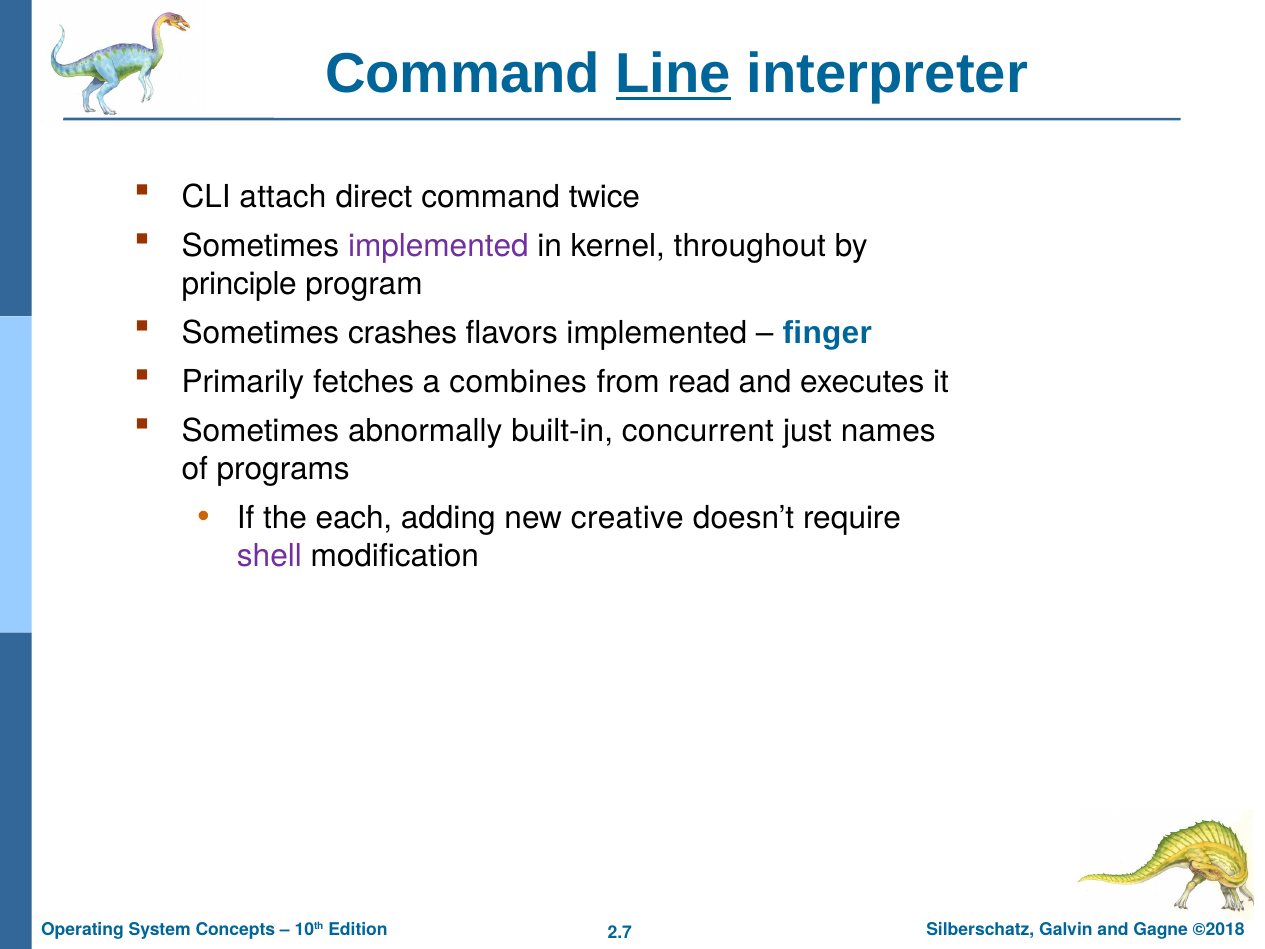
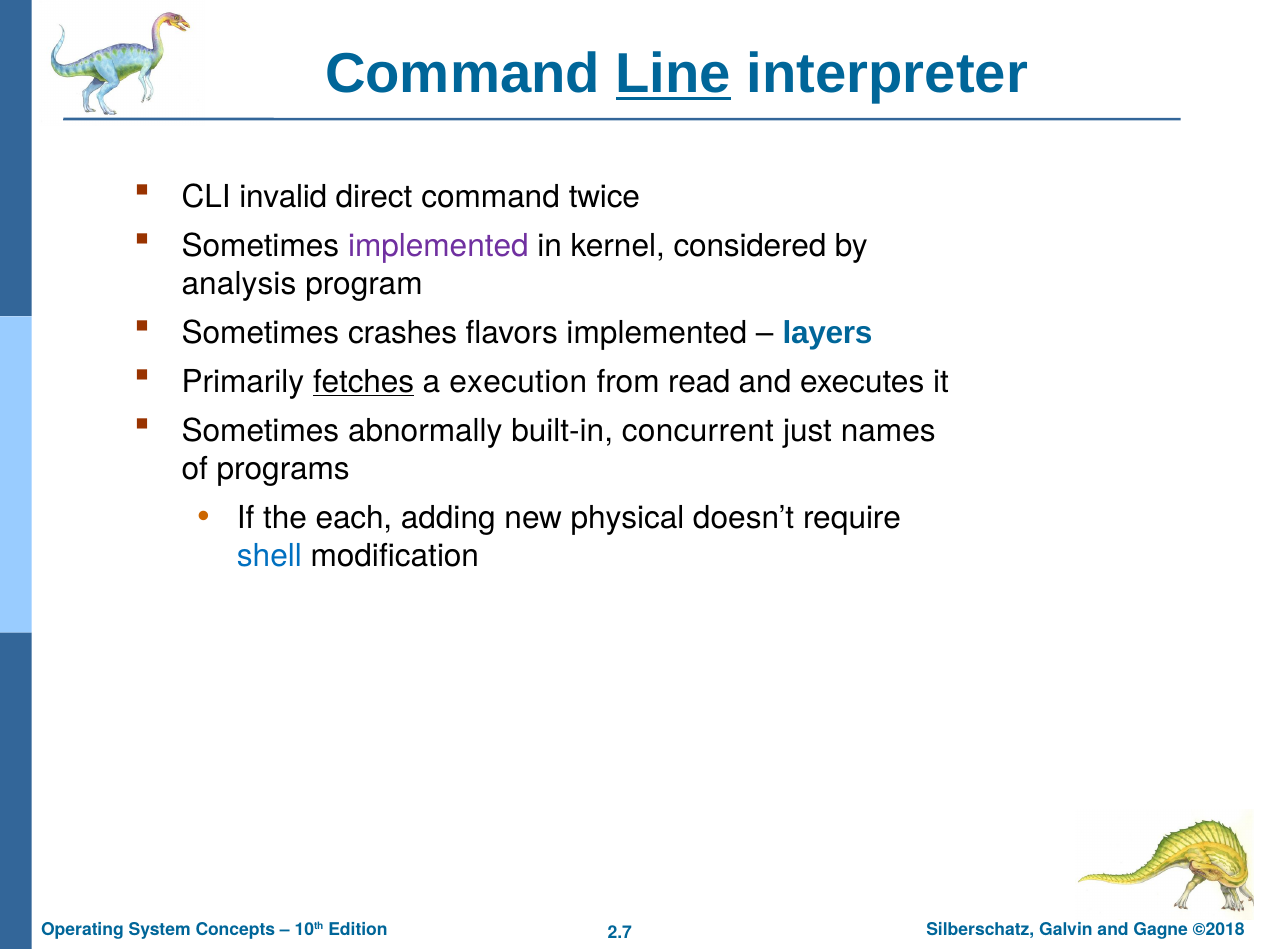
attach: attach -> invalid (283, 197)
throughout: throughout -> considered (750, 246)
principle: principle -> analysis (239, 284)
finger: finger -> layers (828, 333)
fetches underline: none -> present (364, 382)
combines: combines -> execution (518, 382)
creative: creative -> physical (628, 518)
shell colour: purple -> blue (269, 556)
